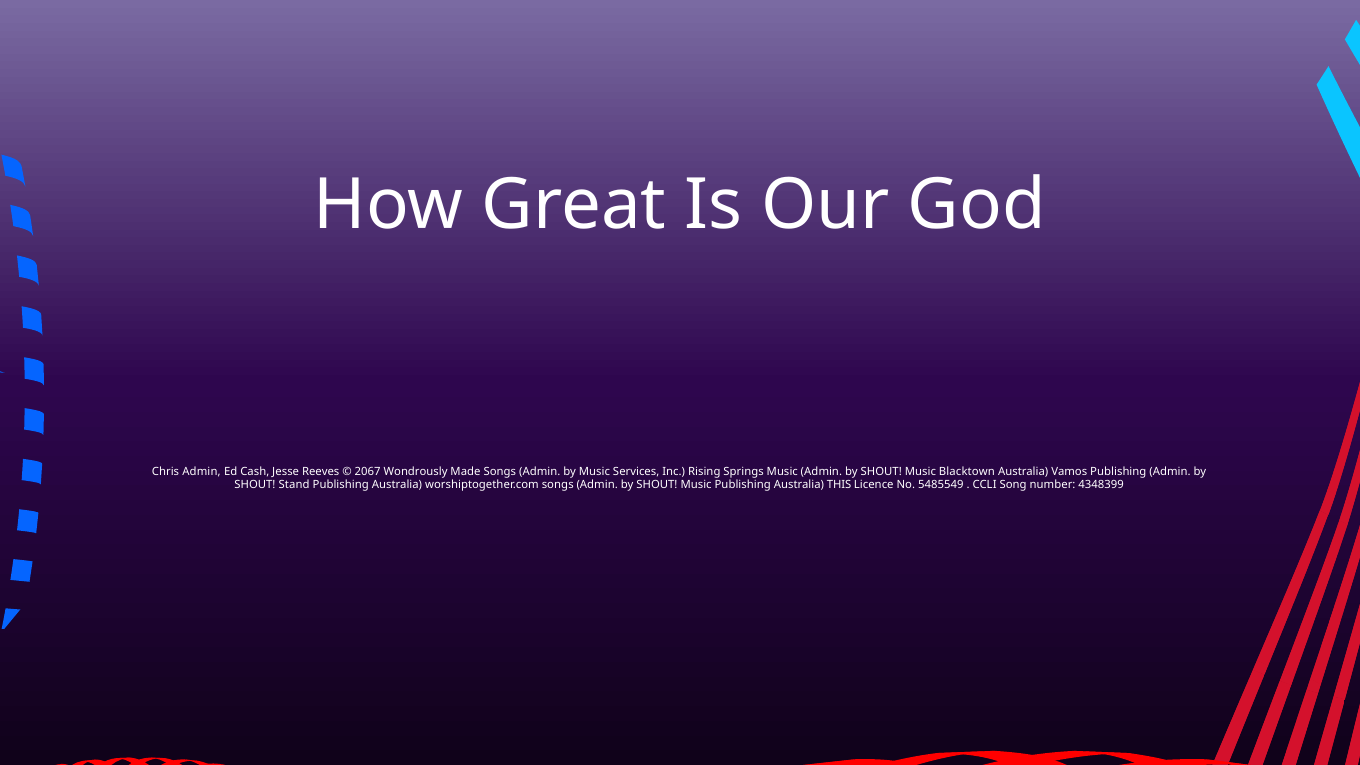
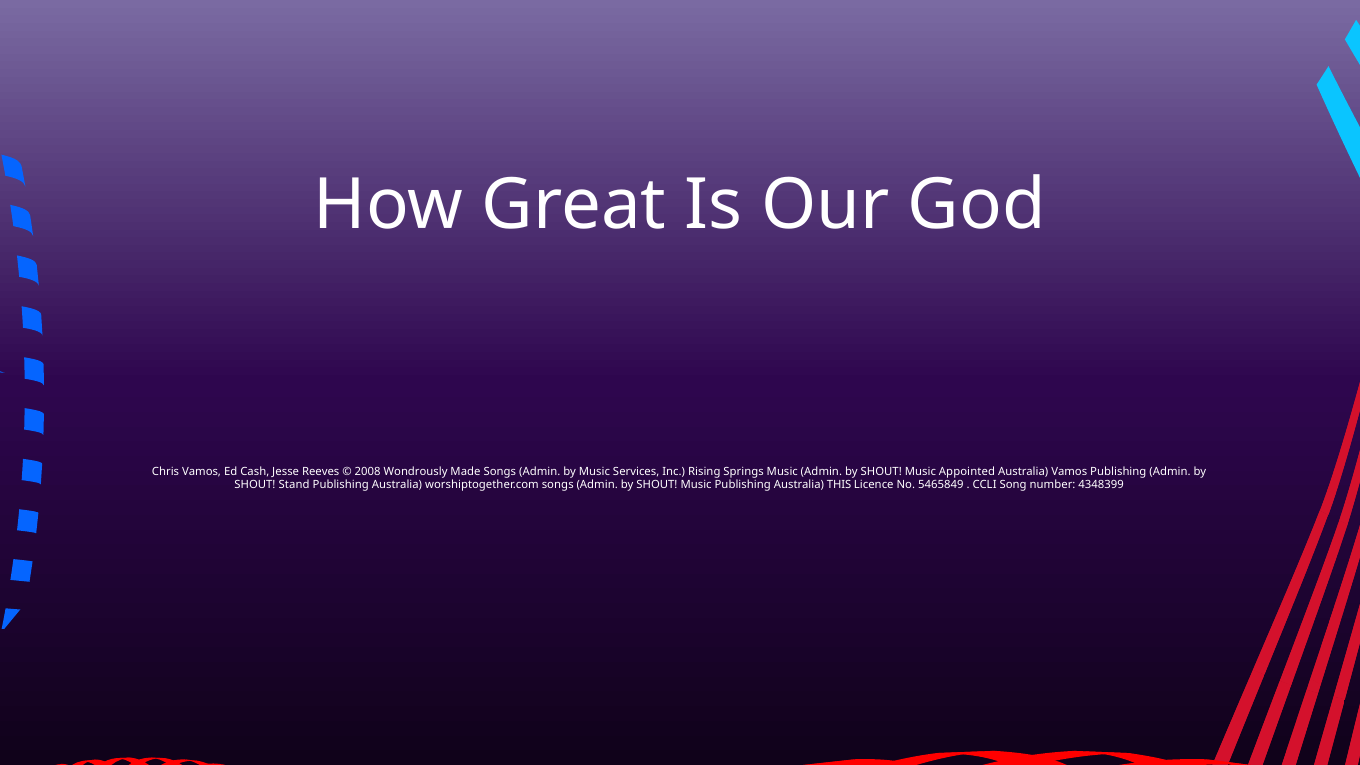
Chris Admin: Admin -> Vamos (202, 472)
2067: 2067 -> 2008 (368, 472)
Blacktown: Blacktown -> Appointed (967, 472)
5485549: 5485549 -> 5465849 (941, 485)
